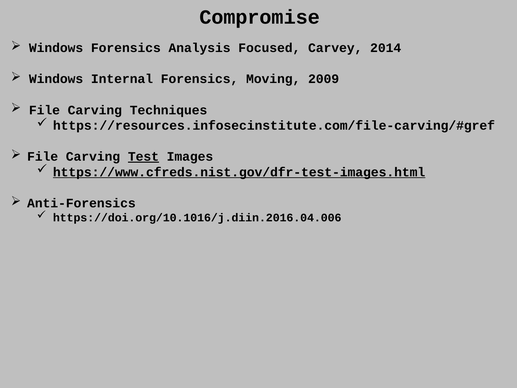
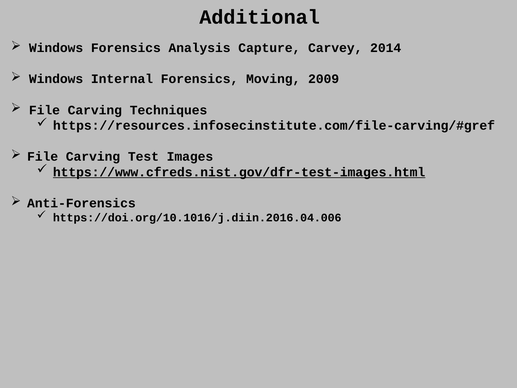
Compromise: Compromise -> Additional (260, 17)
Focused: Focused -> Capture (269, 48)
Test underline: present -> none (143, 157)
